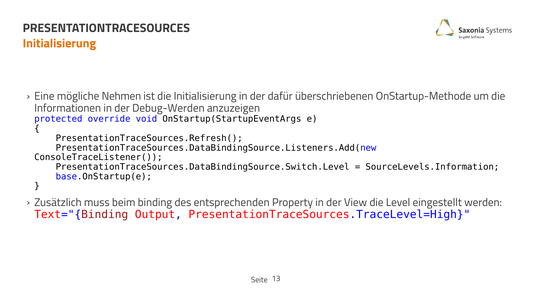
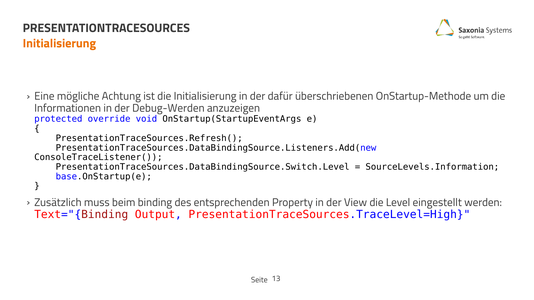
Nehmen: Nehmen -> Achtung (121, 96)
